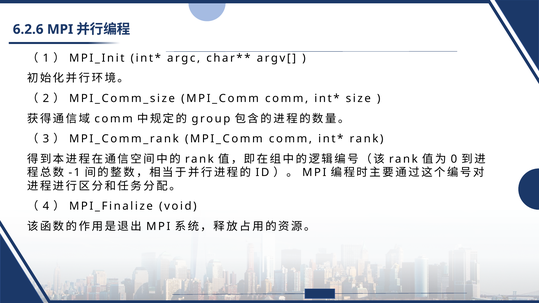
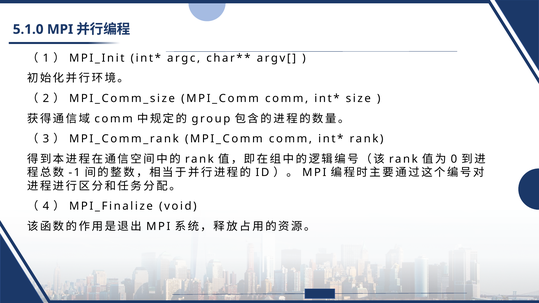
6.2.6: 6.2.6 -> 5.1.0 (28, 29)
